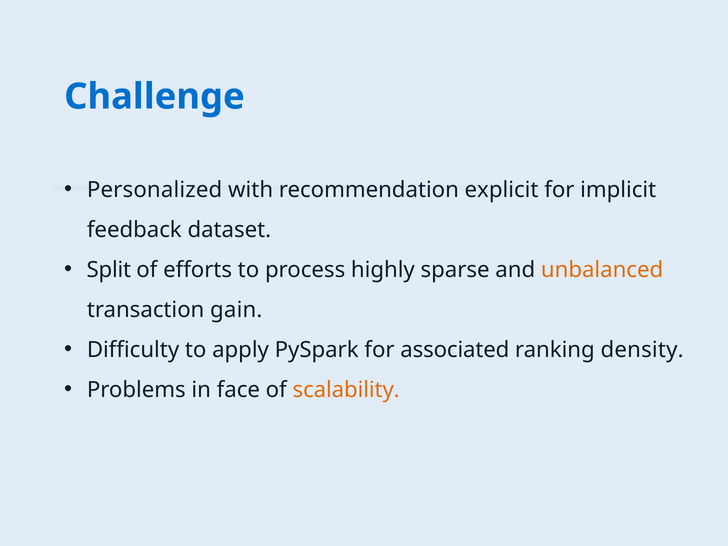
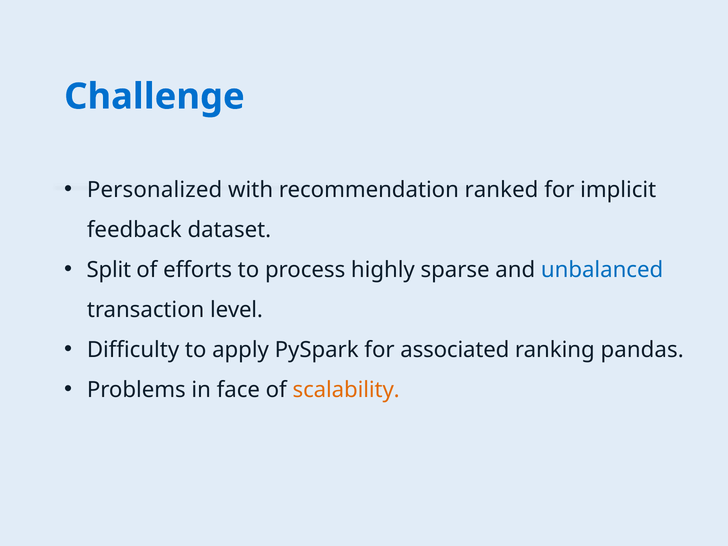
explicit: explicit -> ranked (501, 190)
unbalanced colour: orange -> blue (602, 270)
gain: gain -> level (236, 310)
density: density -> pandas (642, 350)
